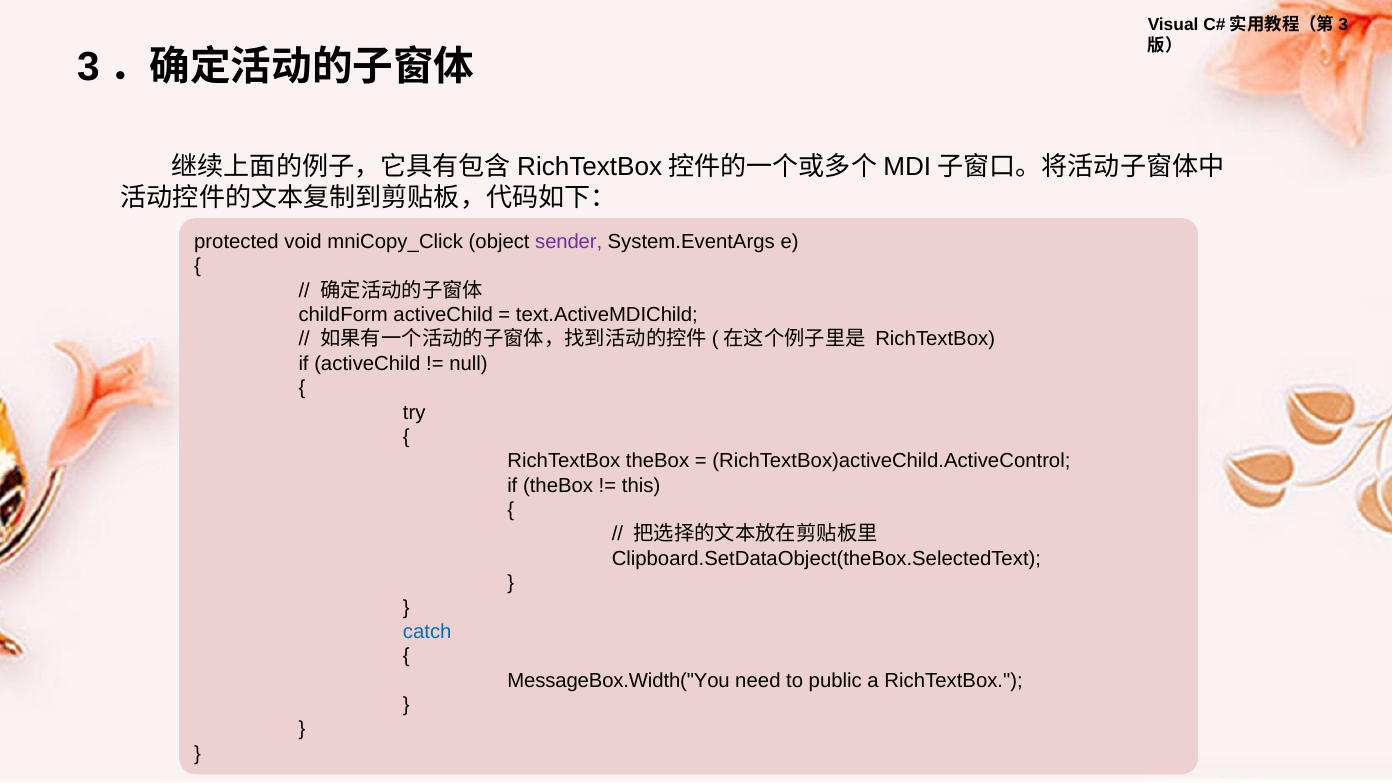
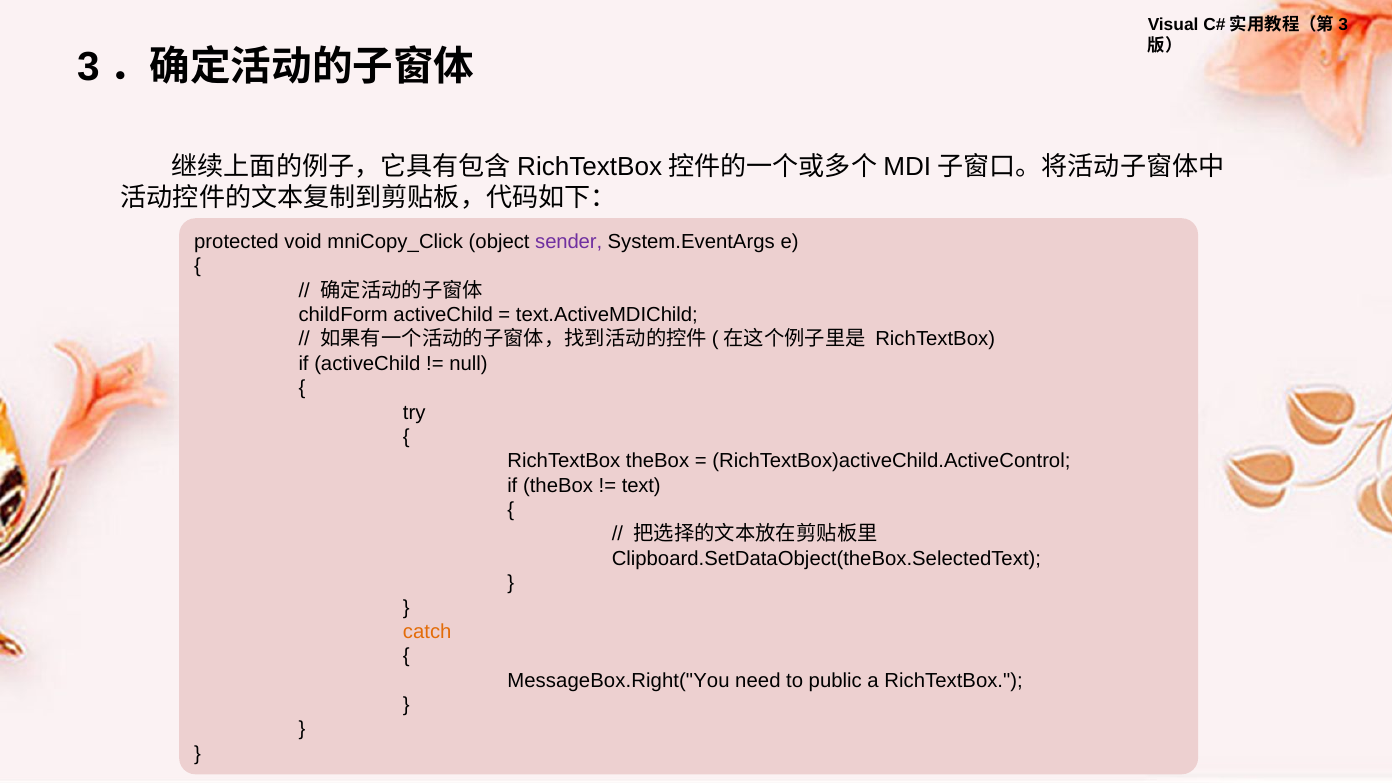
this: this -> text (641, 485)
catch colour: blue -> orange (427, 632)
MessageBox.Width("You: MessageBox.Width("You -> MessageBox.Right("You (618, 680)
